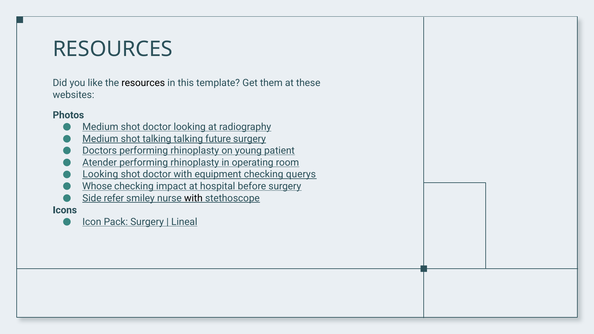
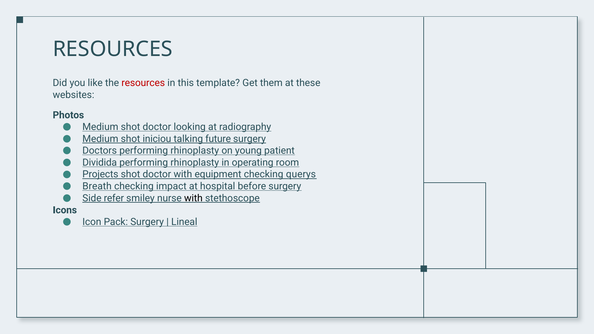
resources colour: black -> red (143, 83)
shot talking: talking -> iniciou (157, 139)
Atender: Atender -> Dividida (100, 163)
Looking: Looking -> Projects (100, 174)
Whose: Whose -> Breath (97, 186)
